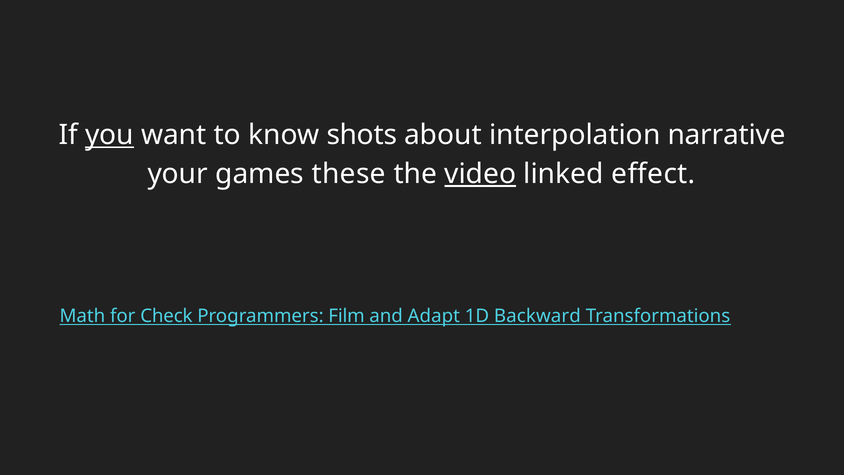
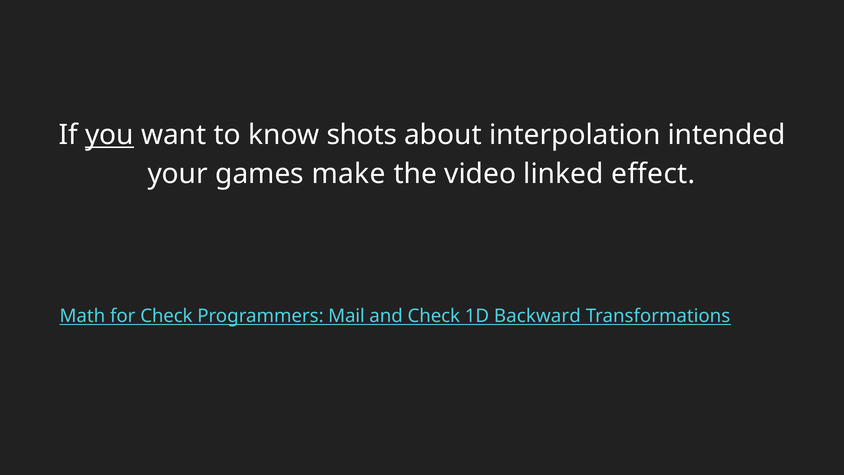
narrative: narrative -> intended (727, 135)
these: these -> make (349, 174)
video underline: present -> none (480, 174)
Film: Film -> Mail (347, 316)
and Adapt: Adapt -> Check (434, 316)
